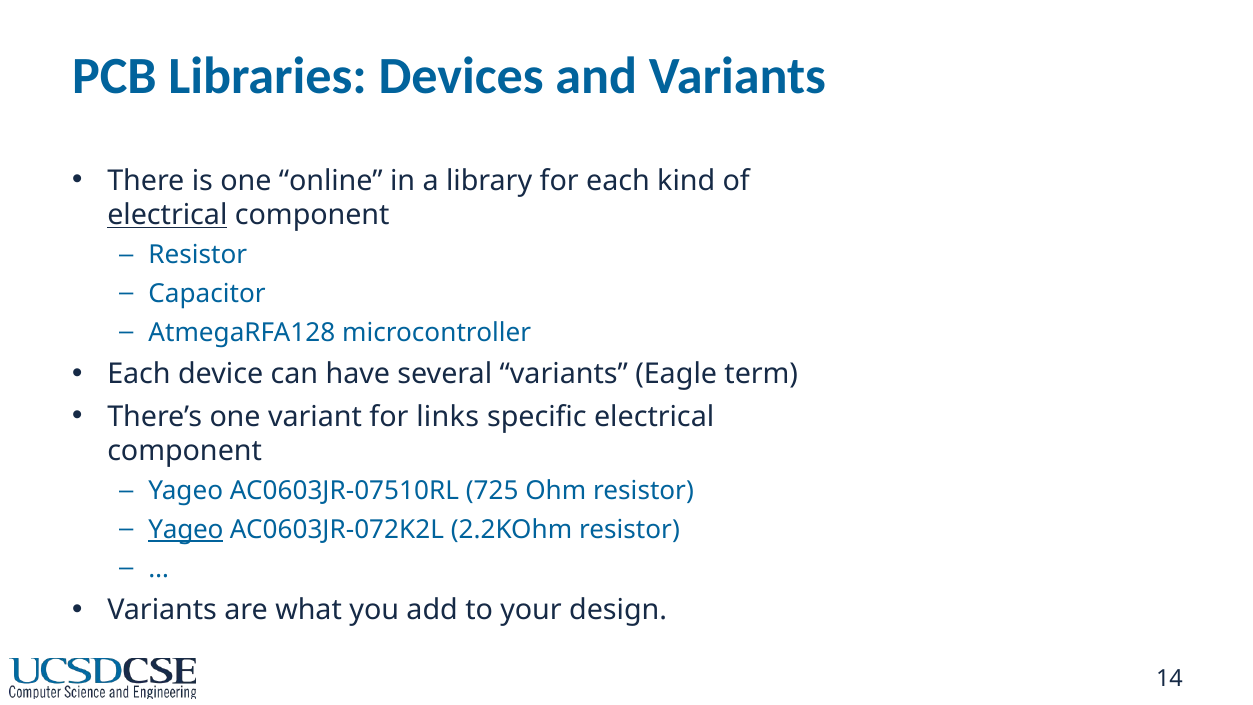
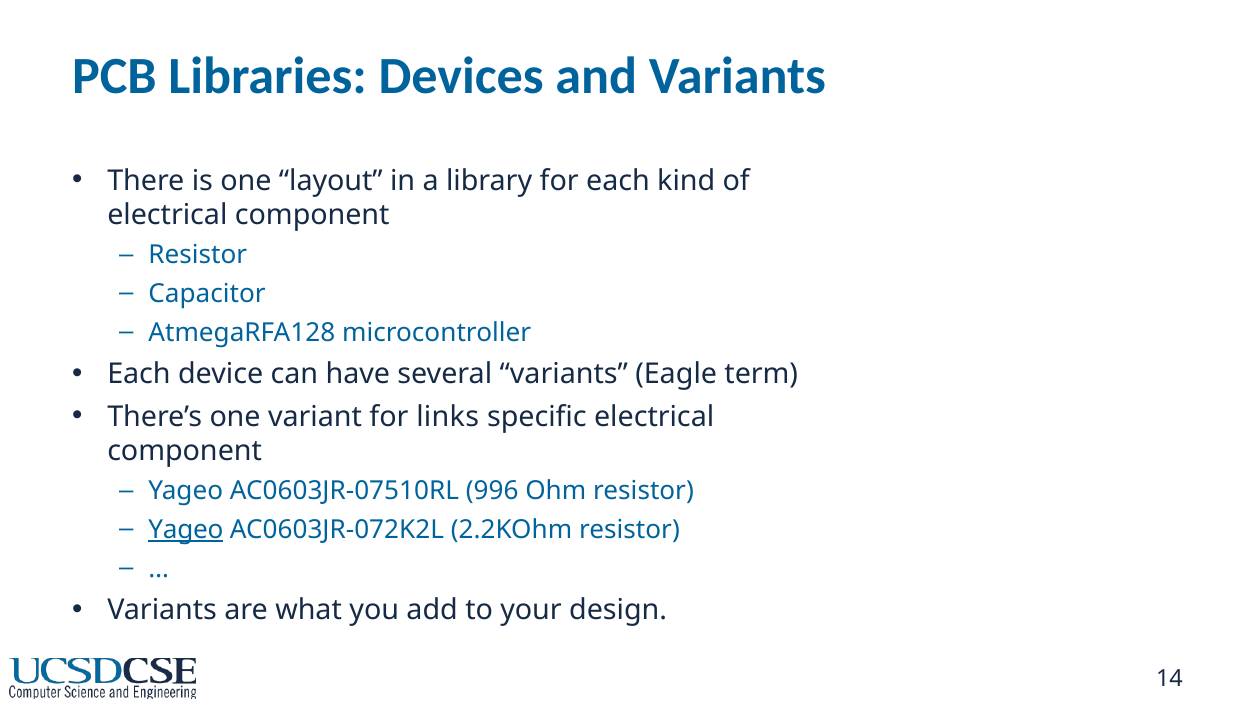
online: online -> layout (331, 181)
electrical underline: present -> none (167, 215)
725: 725 -> 996 (492, 491)
